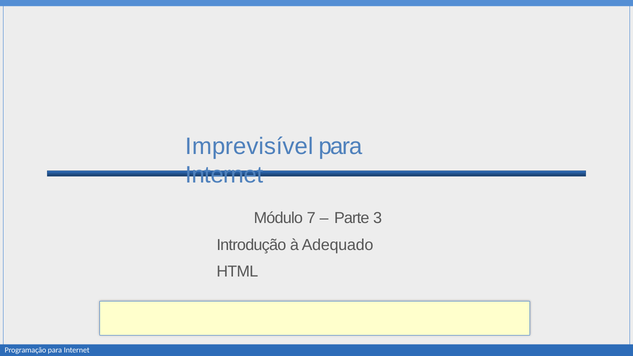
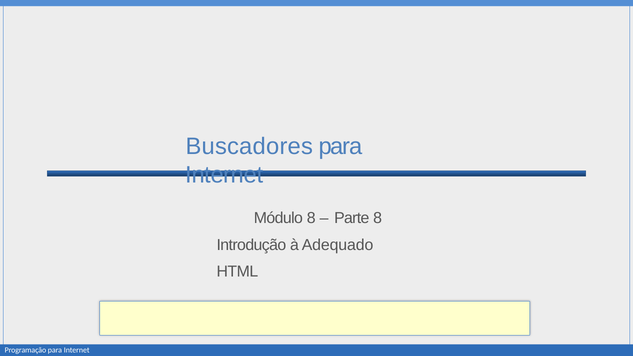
Imprevisível: Imprevisível -> Buscadores (249, 146)
Módulo 7: 7 -> 8 (311, 218)
Parte 3: 3 -> 8 (378, 218)
